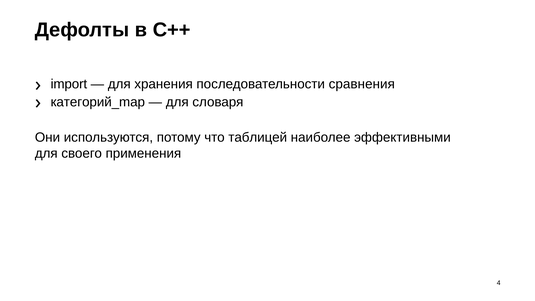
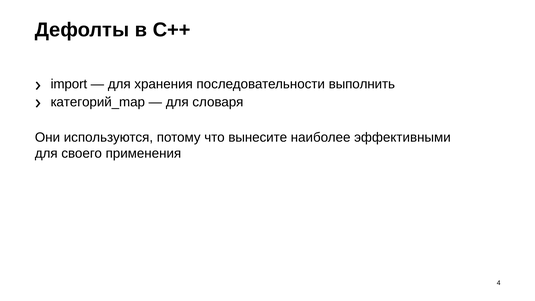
сравнения: сравнения -> выполнить (362, 84)
таблицей: таблицей -> вынесите (258, 137)
